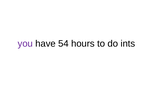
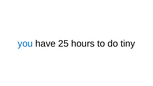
you colour: purple -> blue (25, 44)
54: 54 -> 25 (63, 44)
ints: ints -> tiny (128, 44)
